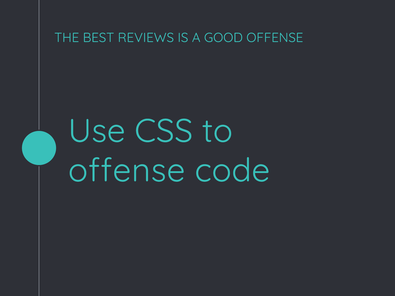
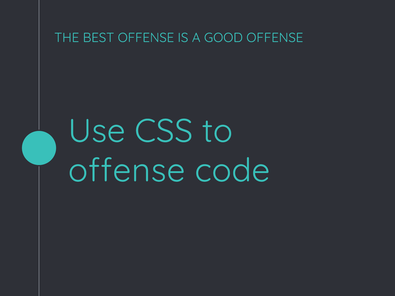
BEST REVIEWS: REVIEWS -> OFFENSE (146, 38)
